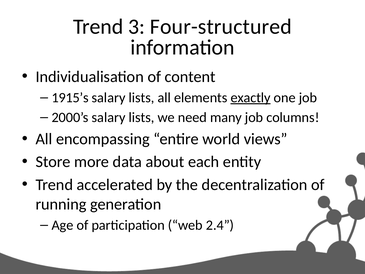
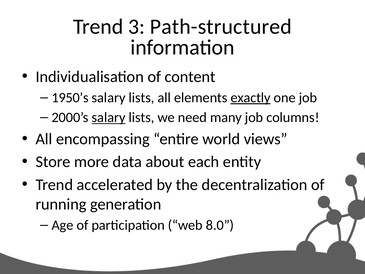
Four-structured: Four-structured -> Path-structured (221, 27)
1915’s: 1915’s -> 1950’s (70, 98)
salary underline: none -> present (109, 117)
2.4: 2.4 -> 8.0 (220, 225)
